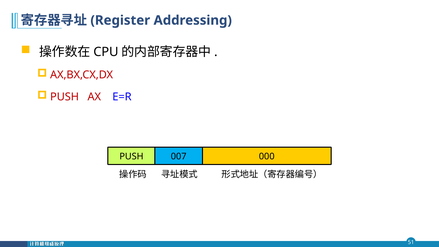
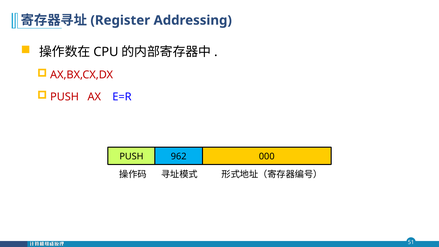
007: 007 -> 962 (179, 157)
